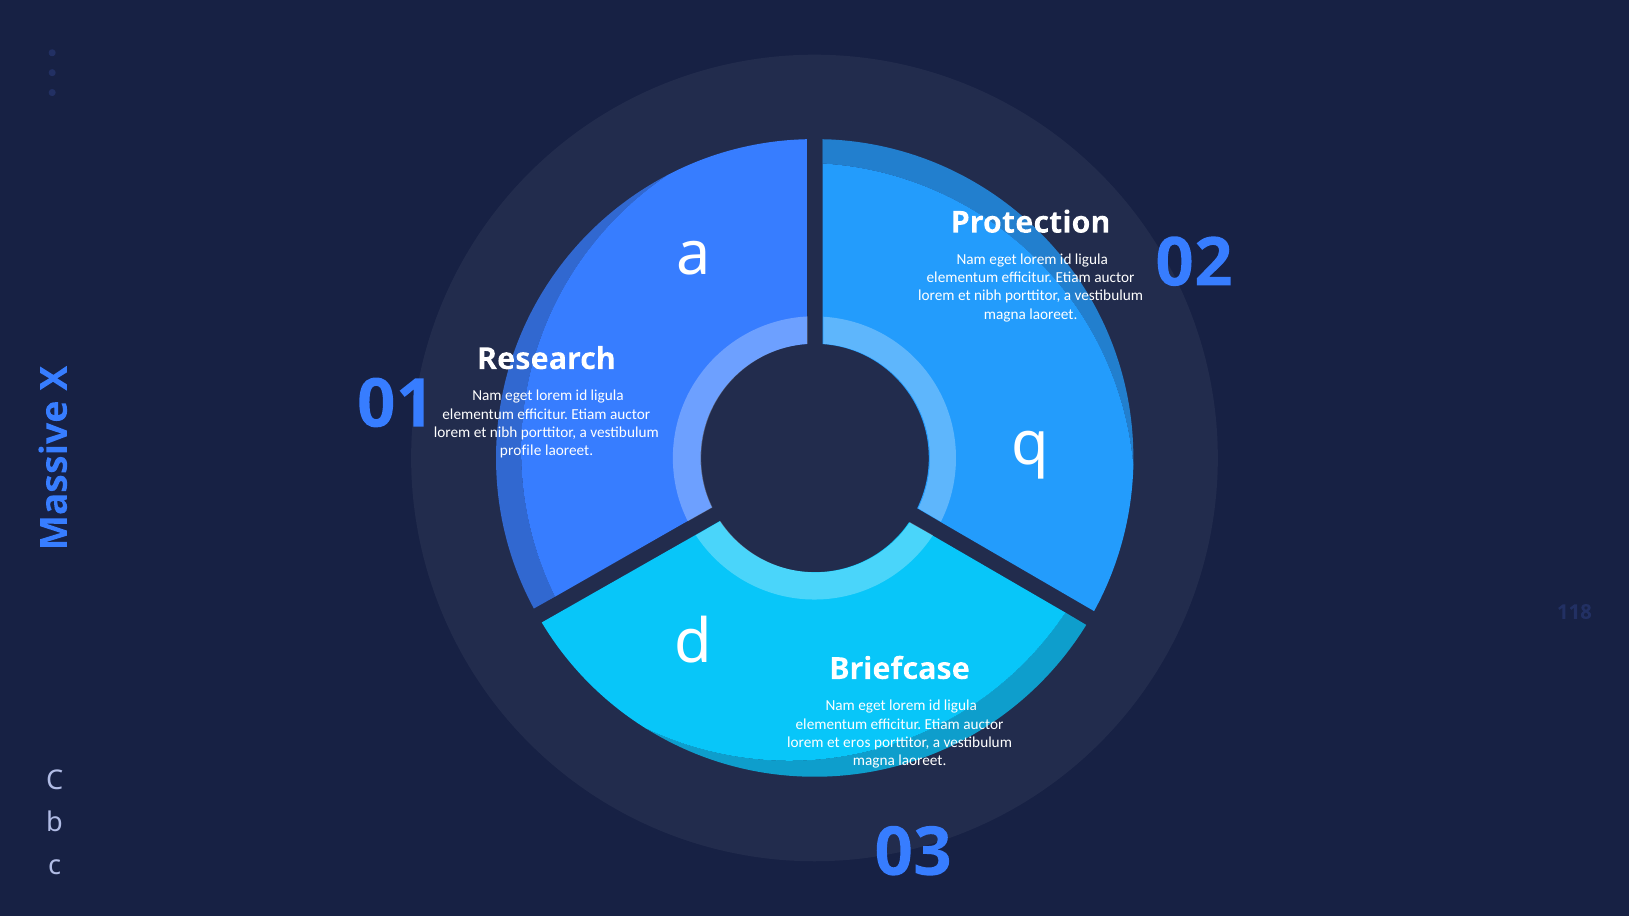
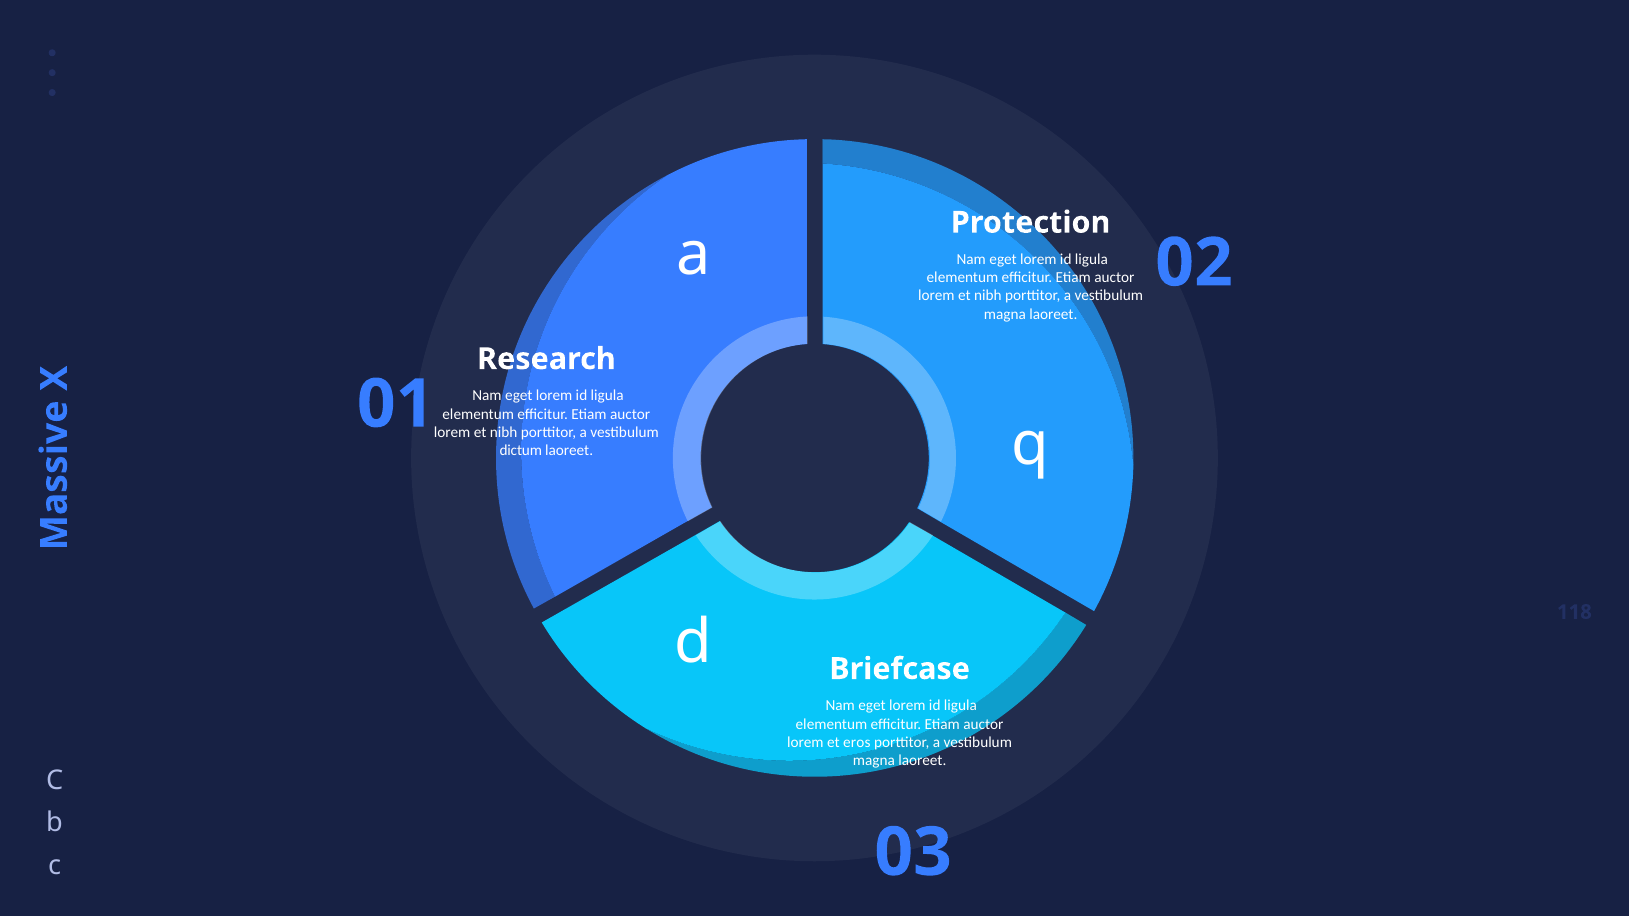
profile: profile -> dictum (521, 451)
